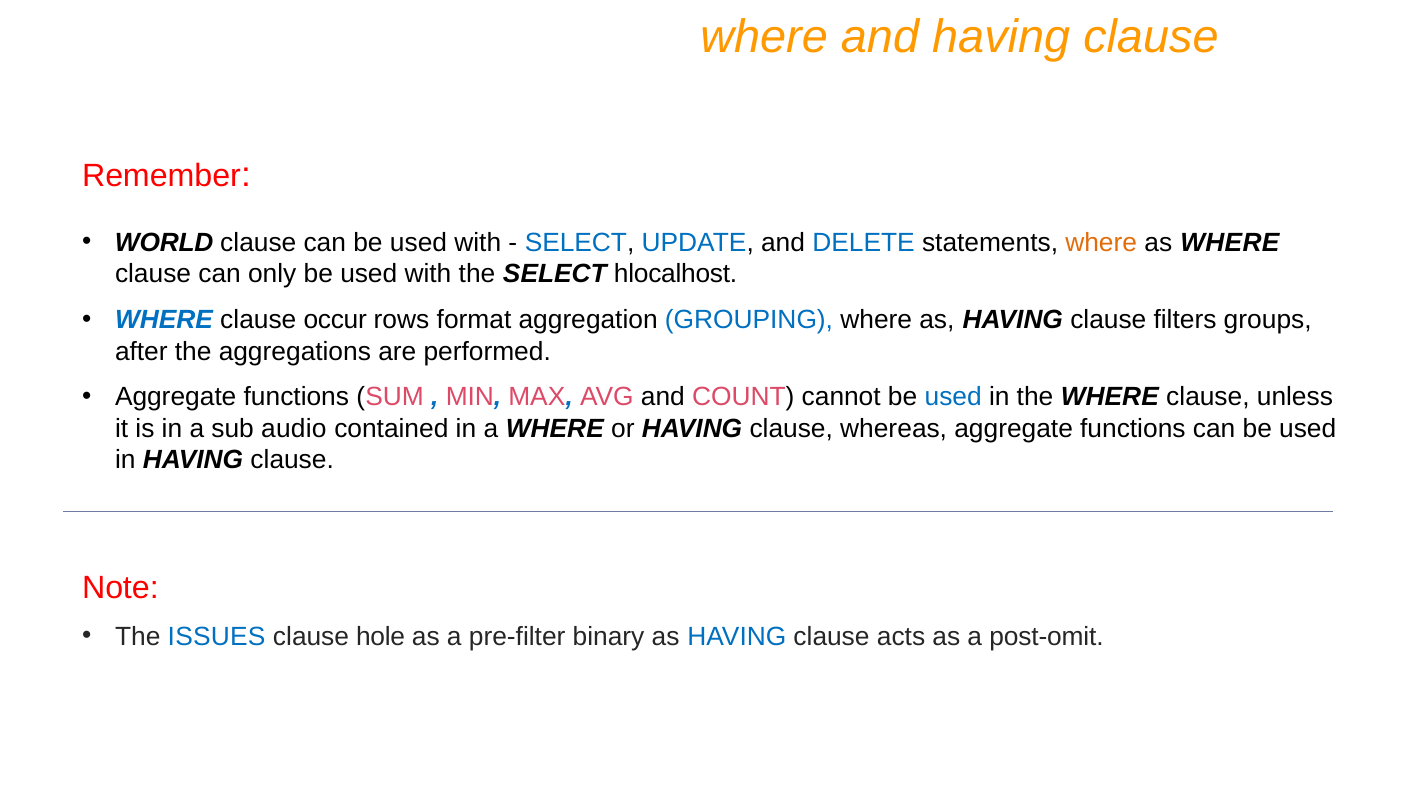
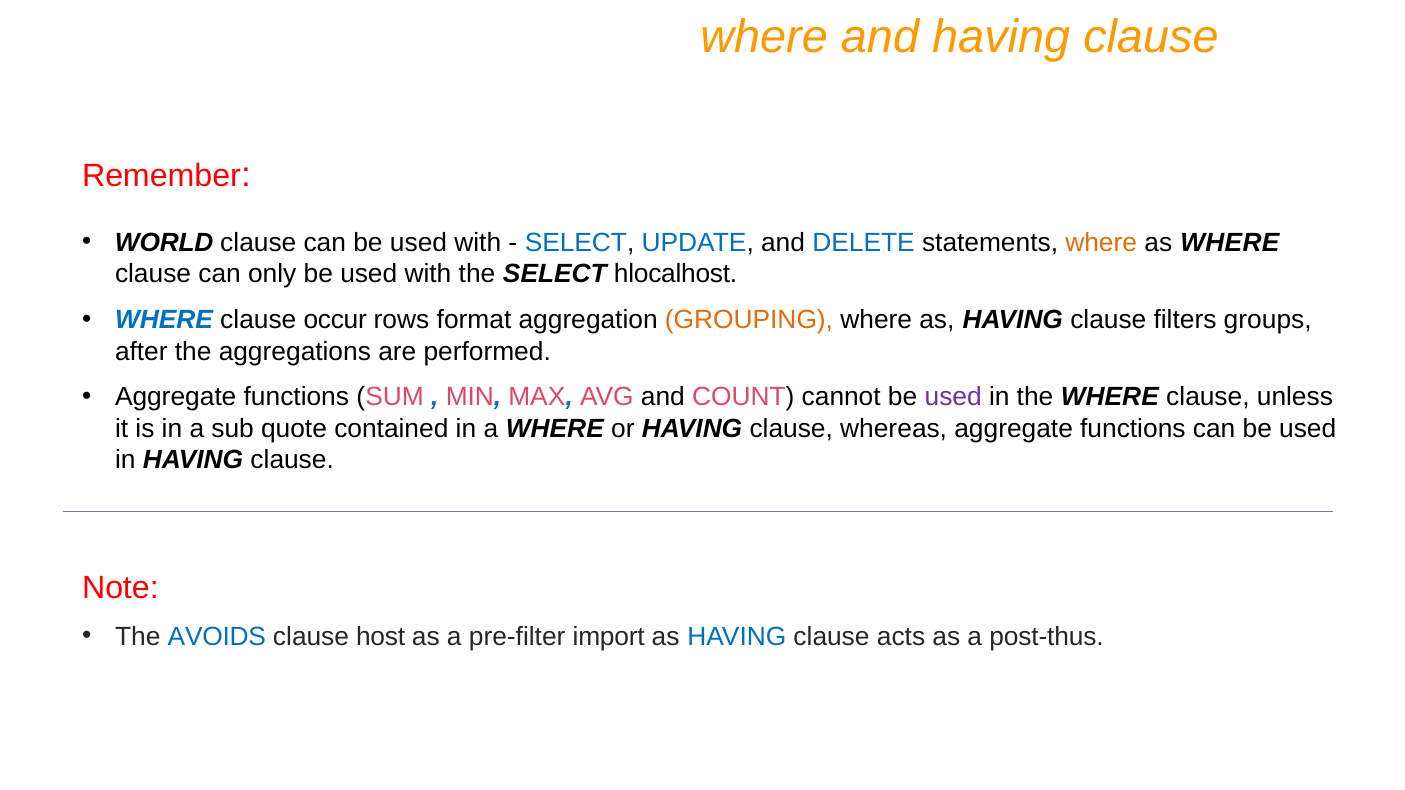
GROUPING colour: blue -> orange (749, 320)
used colour: blue -> purple (953, 397)
audio: audio -> quote (294, 429)
ISSUES: ISSUES -> AVOIDS (217, 637)
hole: hole -> host (381, 637)
binary: binary -> import (609, 637)
post-omit: post-omit -> post-thus (1047, 637)
